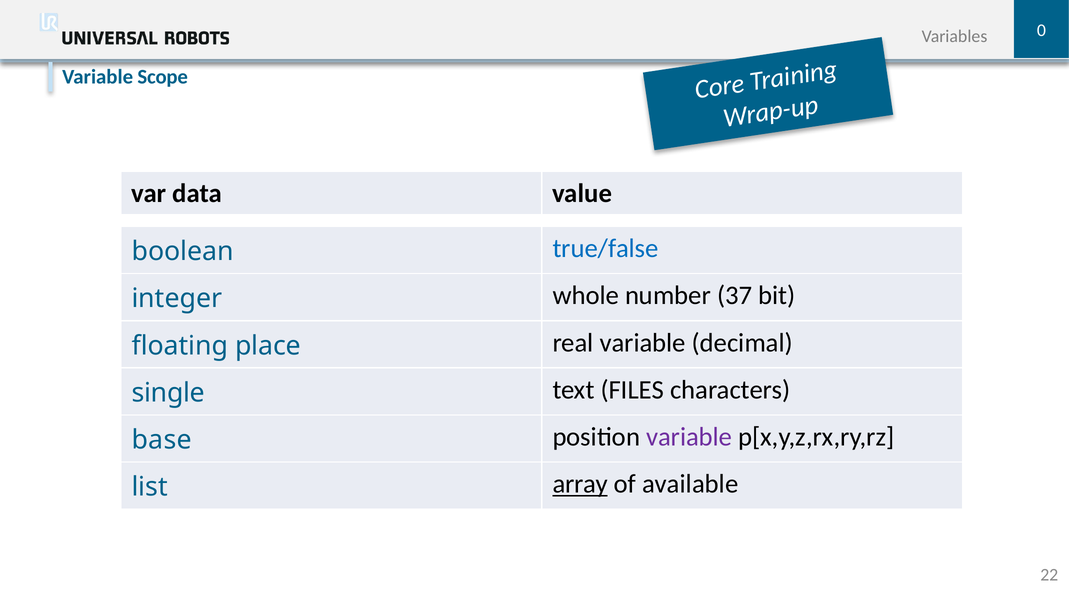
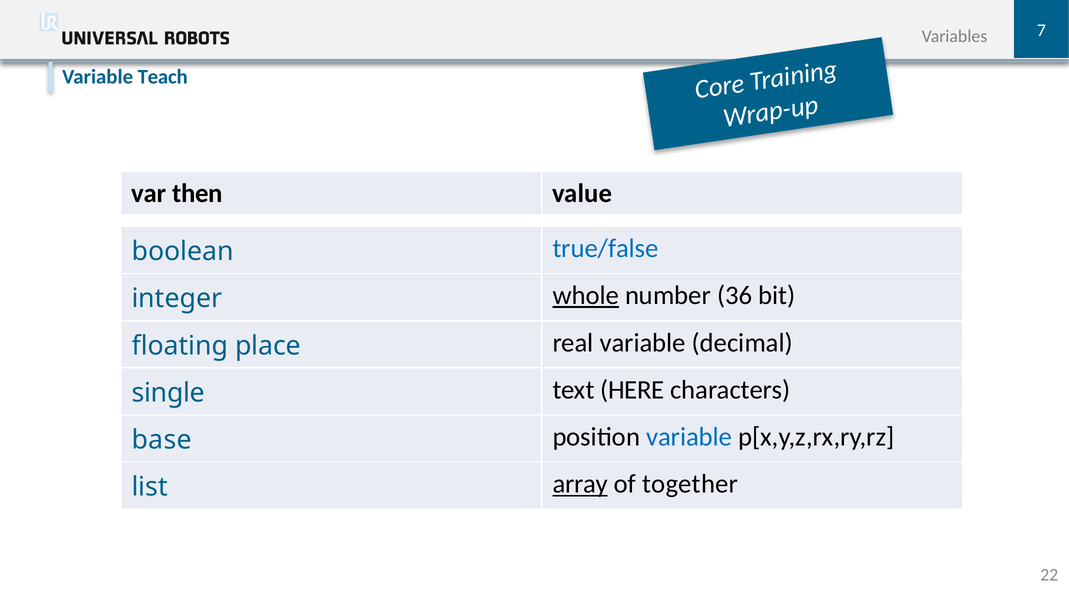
0: 0 -> 7 (1041, 30)
Scope: Scope -> Teach (163, 77)
data: data -> then (197, 193)
whole underline: none -> present (586, 295)
37: 37 -> 36 (735, 295)
FILES: FILES -> HERE (632, 389)
variable colour: purple -> blue (689, 436)
available: available -> together (690, 484)
